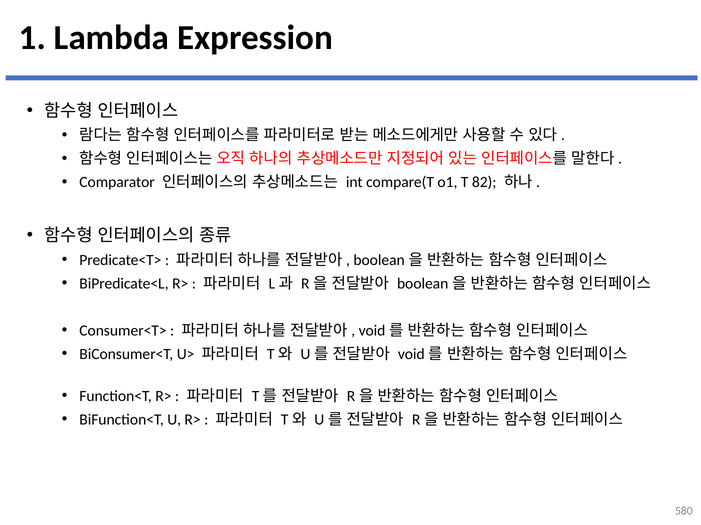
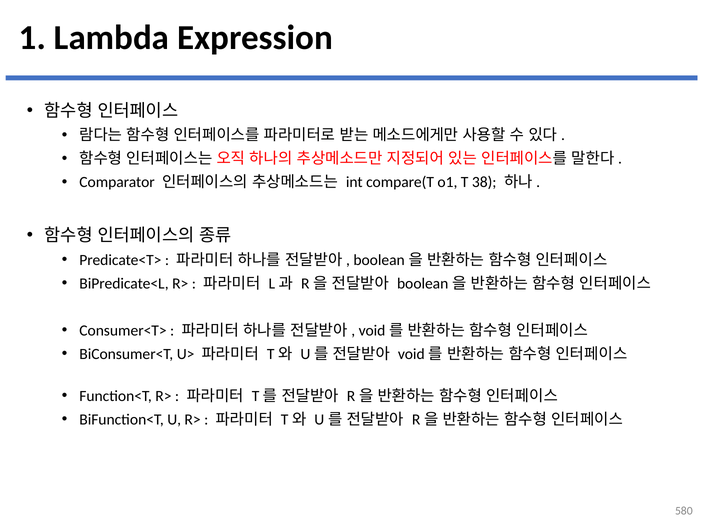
82: 82 -> 38 (484, 183)
